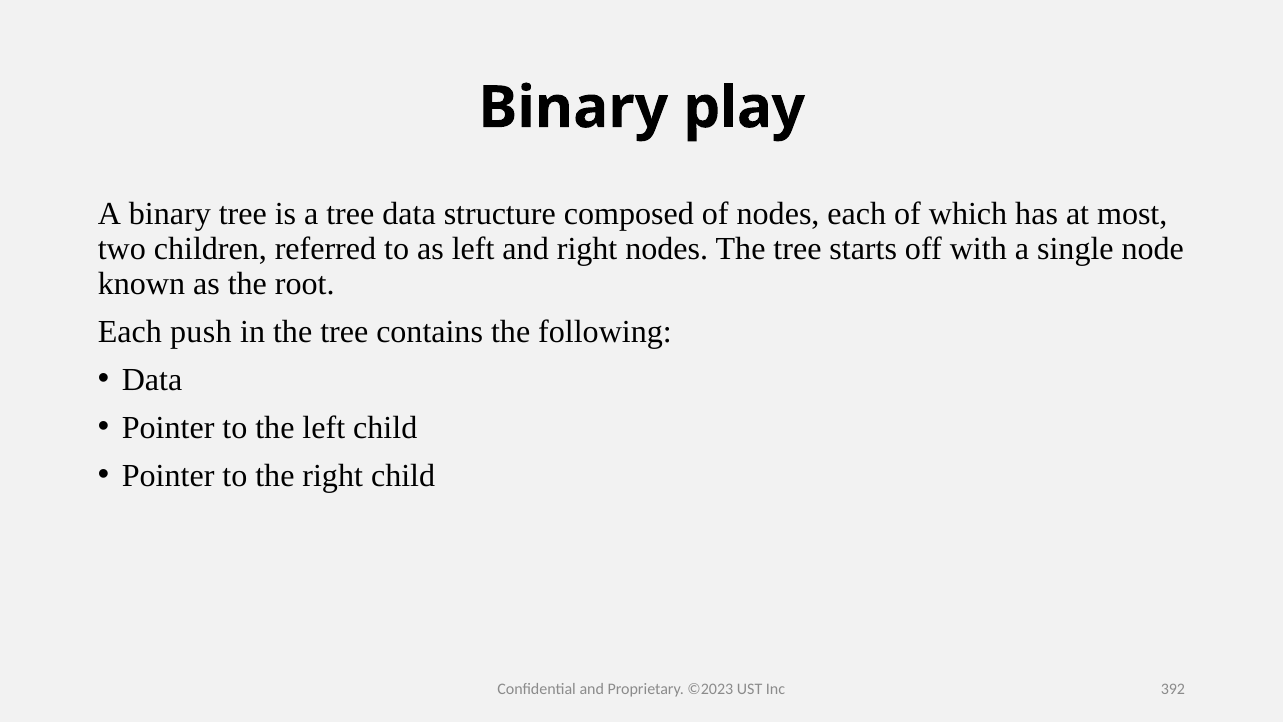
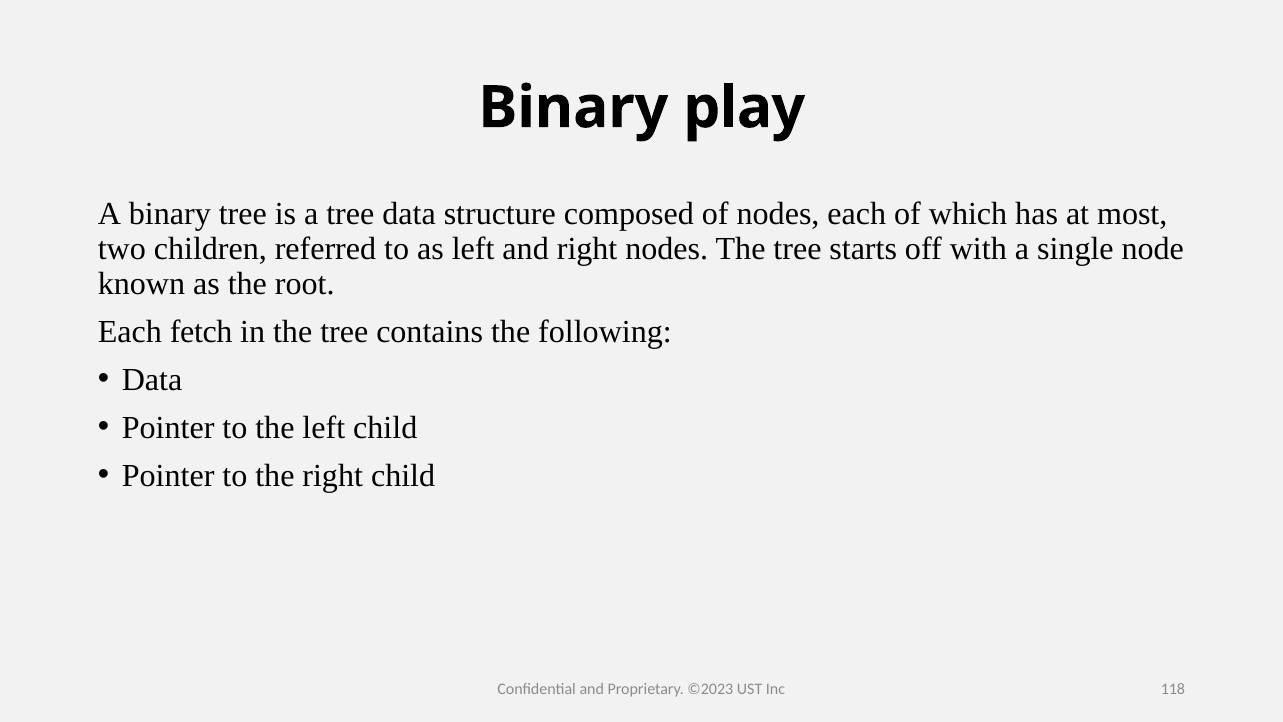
push: push -> fetch (201, 331)
392: 392 -> 118 (1173, 689)
